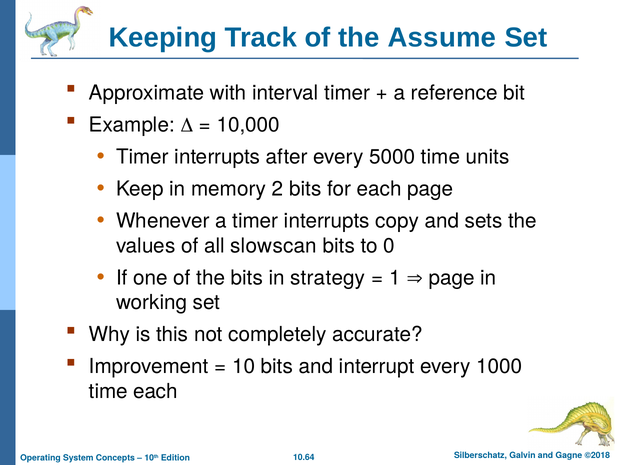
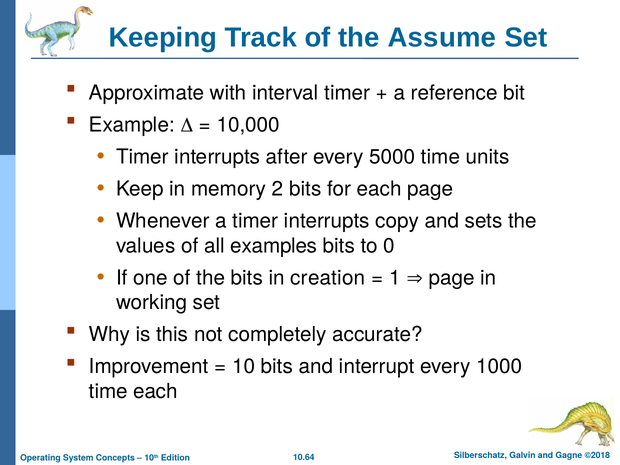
slowscan: slowscan -> examples (274, 246)
strategy: strategy -> creation (328, 278)
